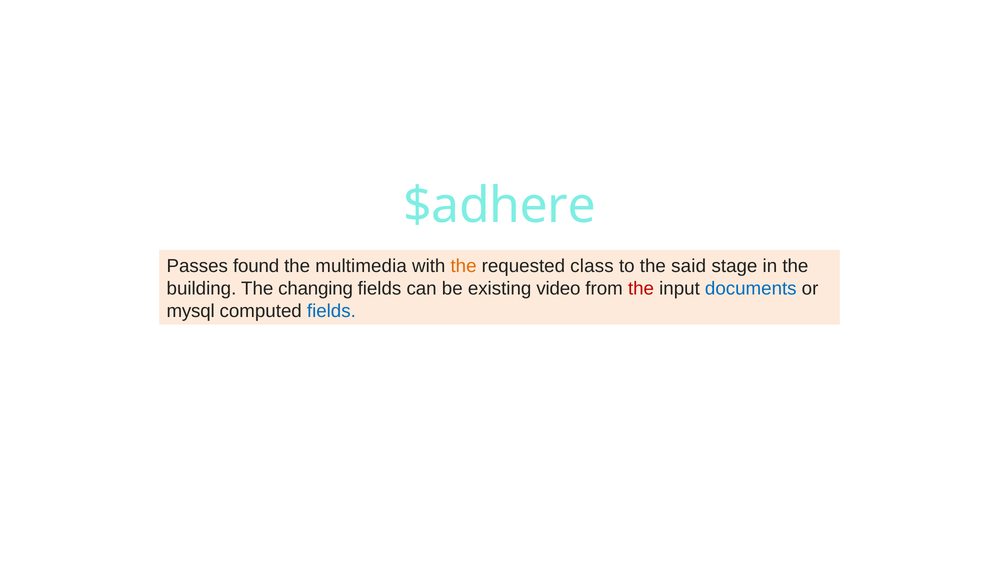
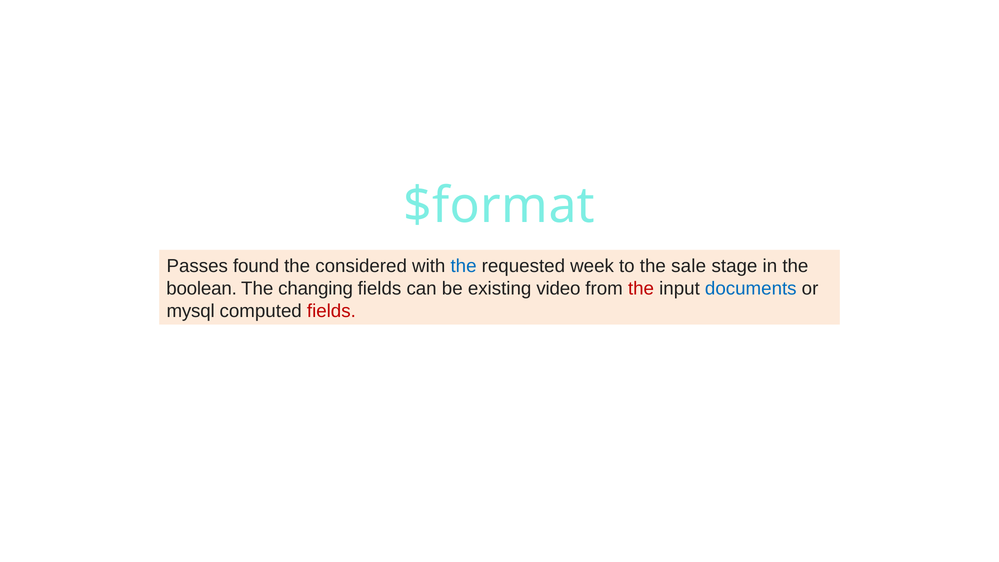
$adhere: $adhere -> $format (499, 206)
multimedia: multimedia -> considered (361, 266)
the colour: orange -> blue (464, 266)
class: class -> week (592, 266)
said: said -> sale (689, 266)
building: building -> boolean (202, 288)
fields colour: blue -> red (331, 311)
